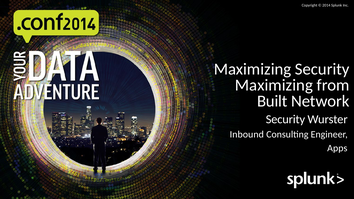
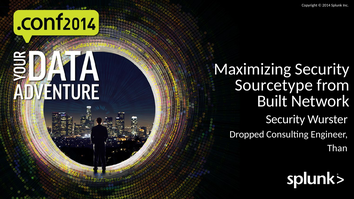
Maximizing: Maximizing -> Sourcetype (274, 85)
Inbound: Inbound -> Dropped (247, 134)
Apps: Apps -> Than (337, 148)
